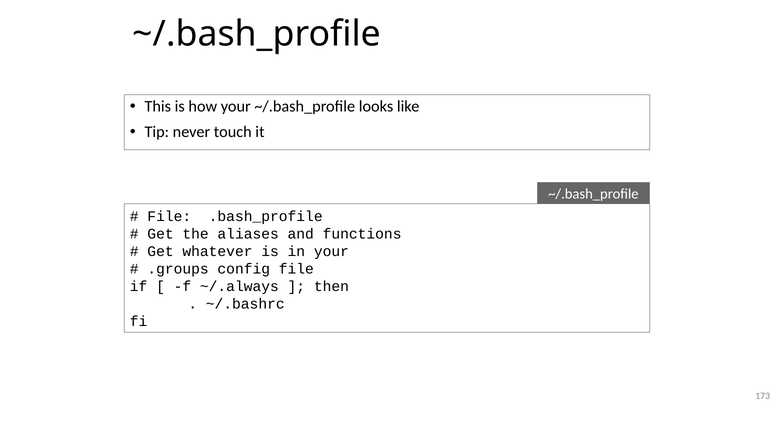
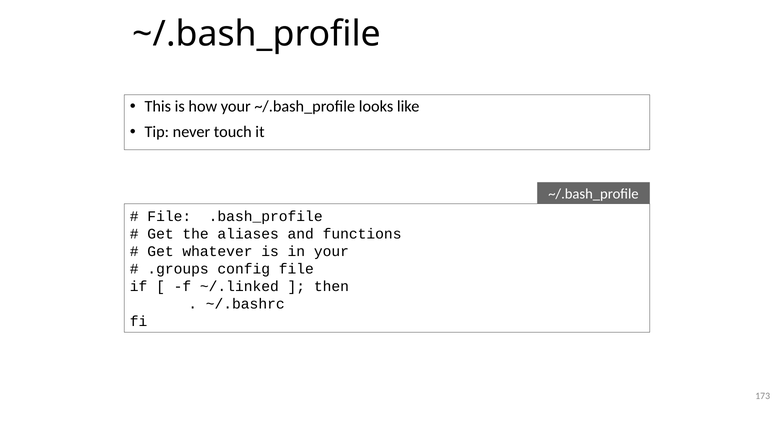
~/.always: ~/.always -> ~/.linked (239, 287)
